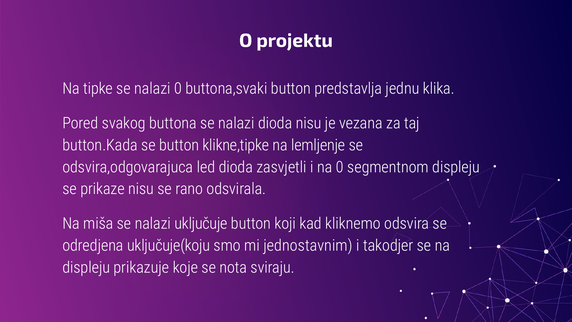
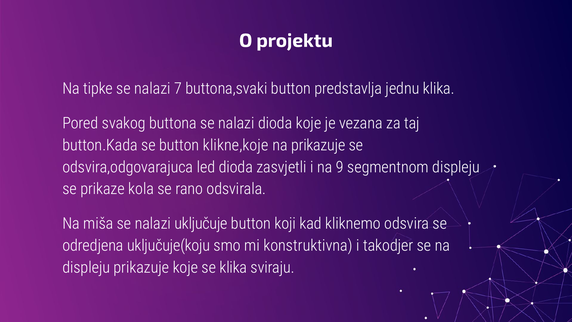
nalazi 0: 0 -> 7 (178, 88)
dioda nisu: nisu -> koje (309, 123)
klikne,tipke: klikne,tipke -> klikne,koje (236, 145)
na lemljenje: lemljenje -> prikazuje (318, 145)
na 0: 0 -> 9 (340, 167)
prikaze nisu: nisu -> kola (141, 189)
jednostavnim: jednostavnim -> konstruktivna (308, 245)
se nota: nota -> klika (233, 267)
